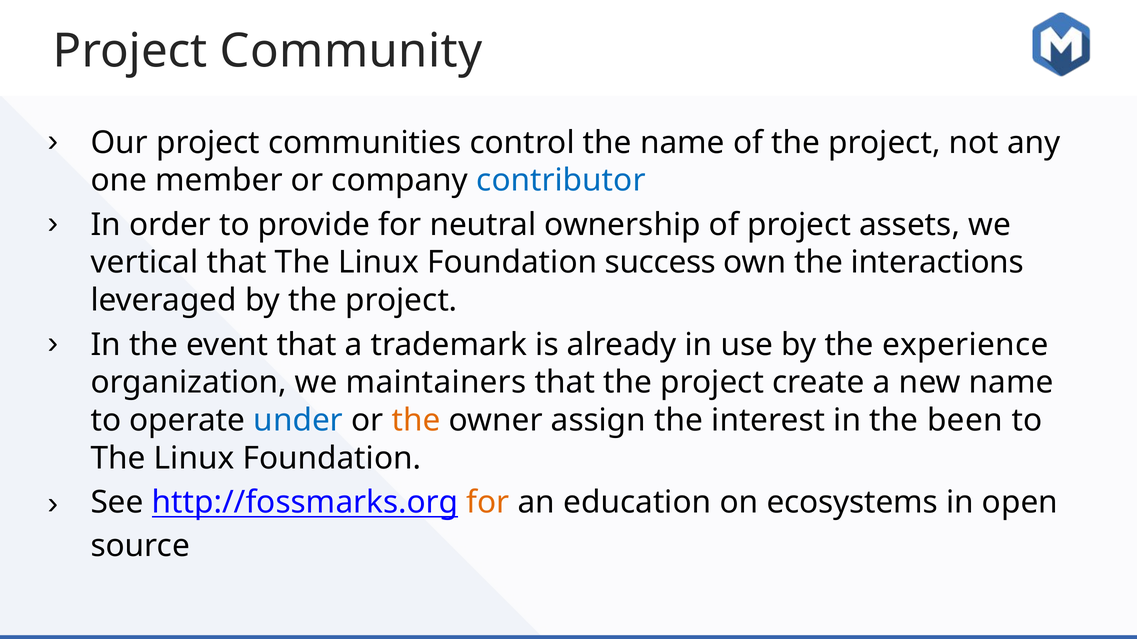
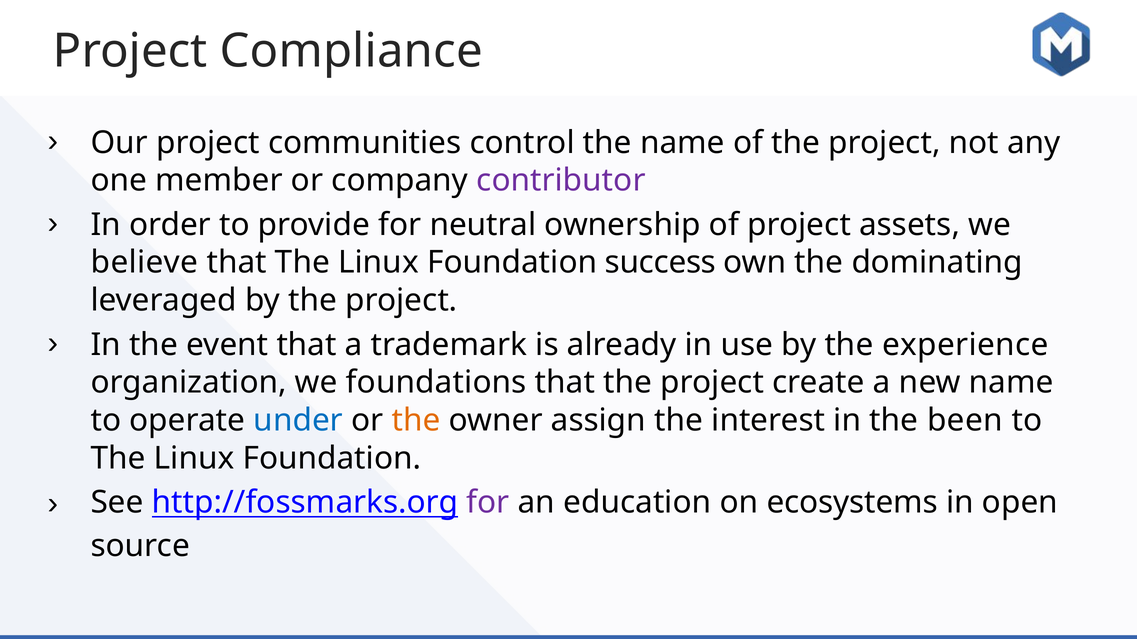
Community: Community -> Compliance (351, 51)
contributor colour: blue -> purple (561, 181)
vertical: vertical -> believe (144, 263)
interactions: interactions -> dominating (937, 263)
maintainers: maintainers -> foundations (436, 383)
for colour: orange -> purple (488, 503)
